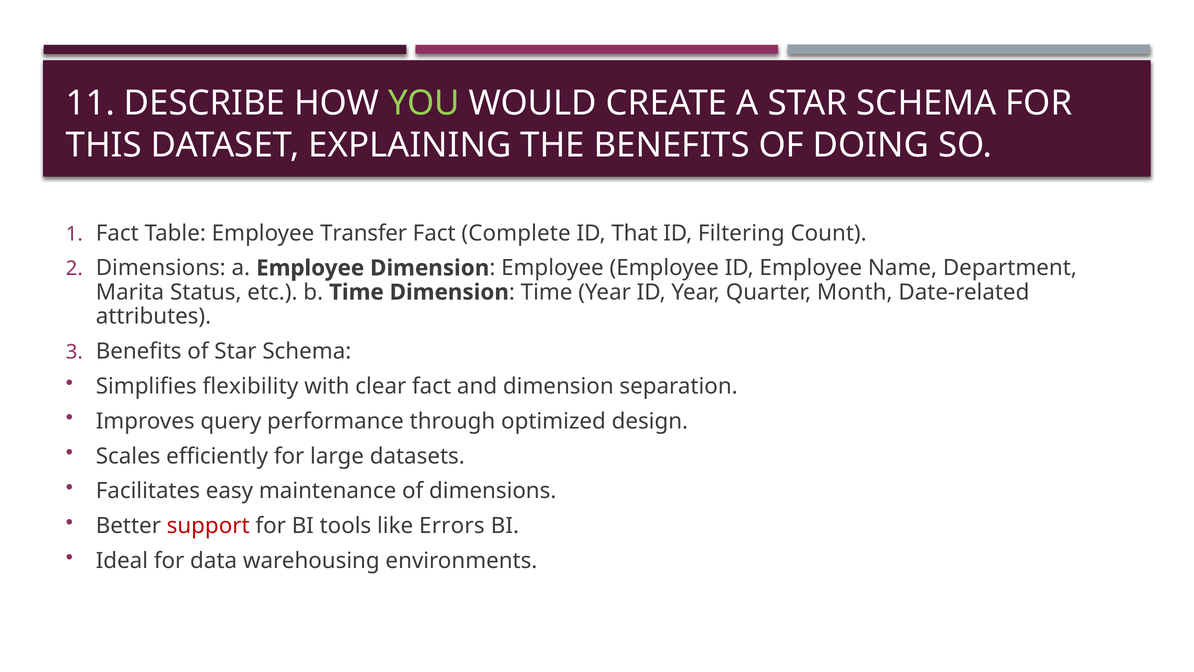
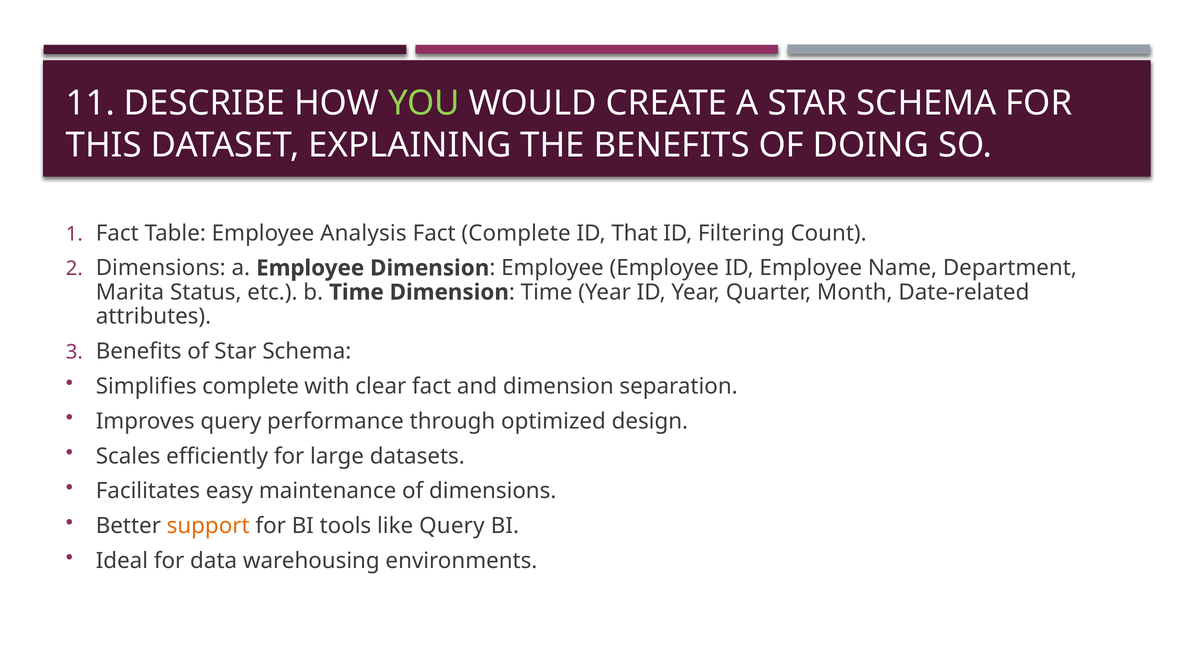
Transfer: Transfer -> Analysis (363, 233)
flexibility: flexibility -> complete (251, 386)
support colour: red -> orange (208, 526)
like Errors: Errors -> Query (452, 526)
